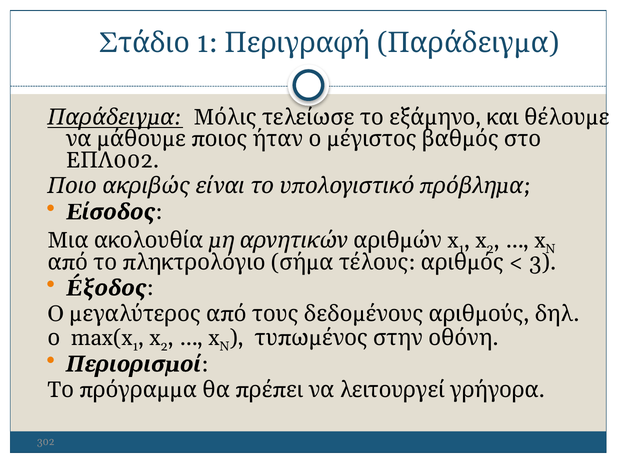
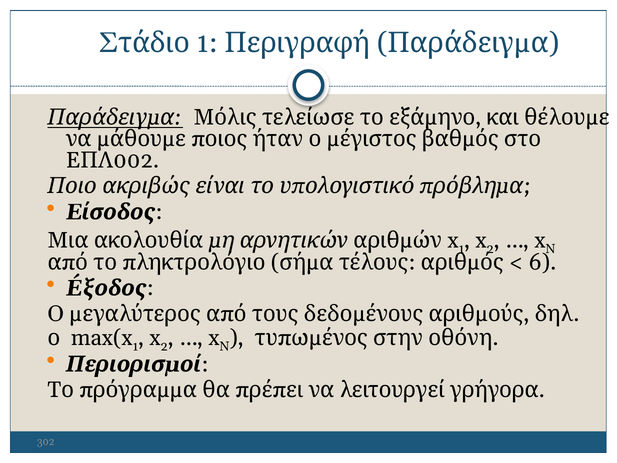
3: 3 -> 6 (543, 262)
